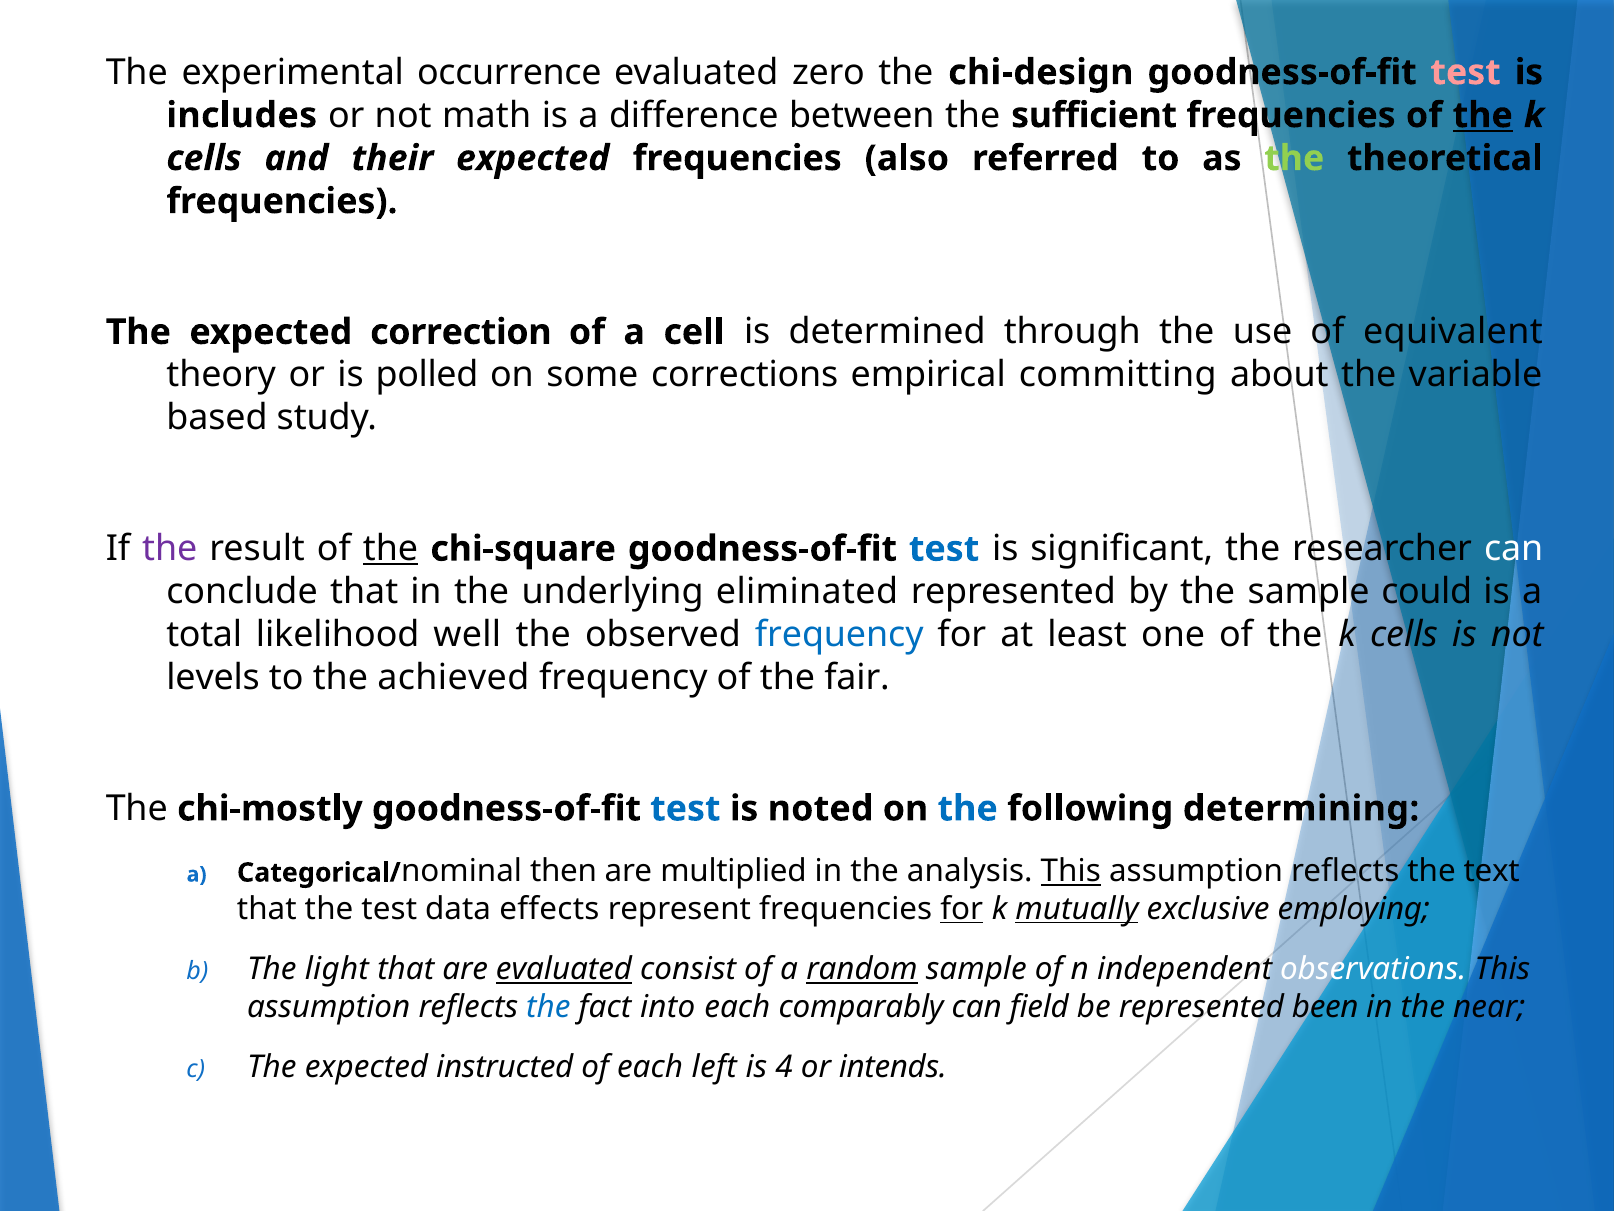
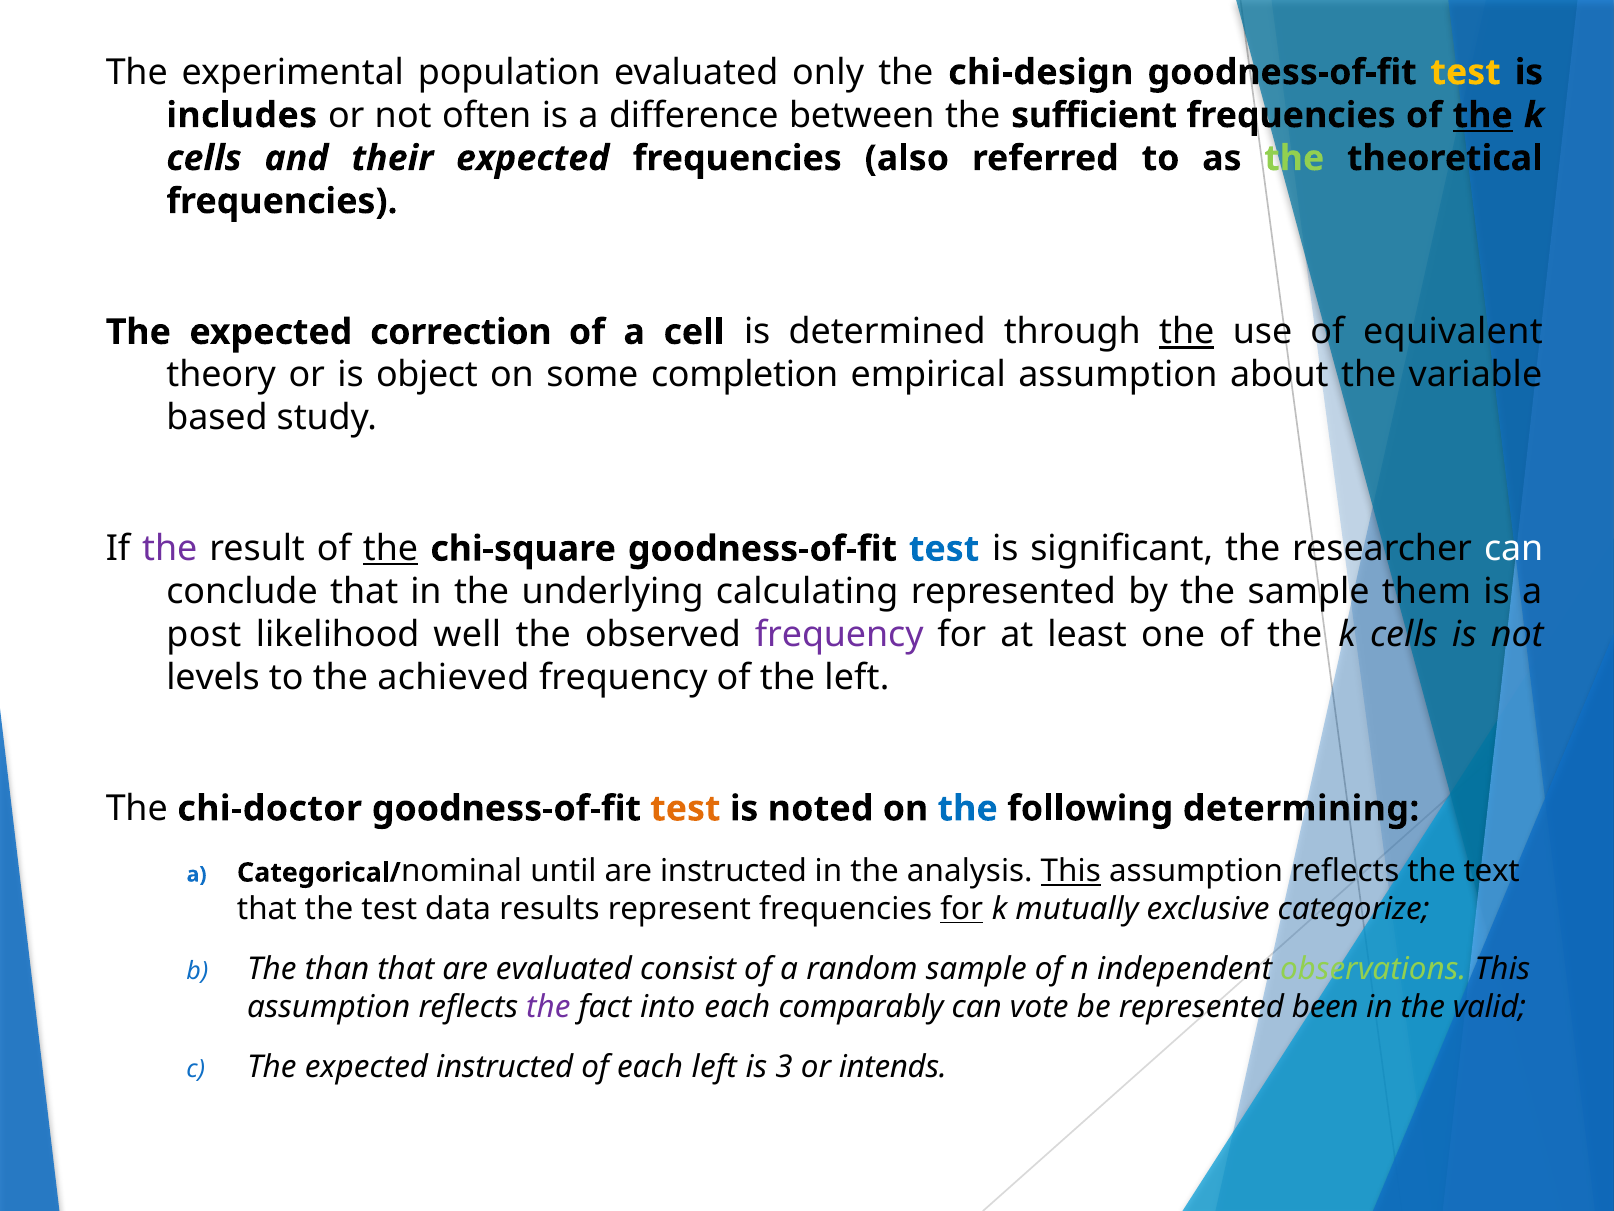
occurrence: occurrence -> population (509, 72)
zero: zero -> only (828, 72)
test colour: pink -> yellow (1466, 72)
math: math -> often (487, 115)
the underline: none -> present (1187, 332)
polled: polled -> object (427, 375)
corrections: corrections -> completion (745, 375)
empirical committing: committing -> assumption (1118, 375)
eliminated: eliminated -> calculating (807, 592)
could: could -> them (1426, 592)
total: total -> post (204, 635)
frequency colour: blue -> purple (839, 635)
the fair: fair -> left (857, 678)
chi-mostly: chi-mostly -> chi-doctor (270, 808)
test colour: blue -> orange (685, 808)
then: then -> until (563, 871)
are multiplied: multiplied -> instructed (734, 871)
effects: effects -> results (549, 909)
mutually underline: present -> none (1077, 909)
employing: employing -> categorize (1354, 909)
light: light -> than (337, 969)
evaluated underline: present -> none (564, 969)
random underline: present -> none (862, 969)
observations colour: white -> light green (1373, 969)
the colour: blue -> purple (548, 1007)
field: field -> vote (1039, 1007)
near: near -> valid (1489, 1007)
4: 4 -> 3 (784, 1067)
